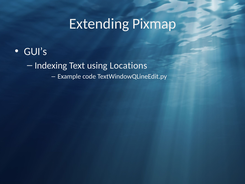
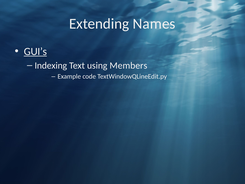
Pixmap: Pixmap -> Names (154, 24)
GUI’s underline: none -> present (35, 51)
Locations: Locations -> Members (128, 65)
